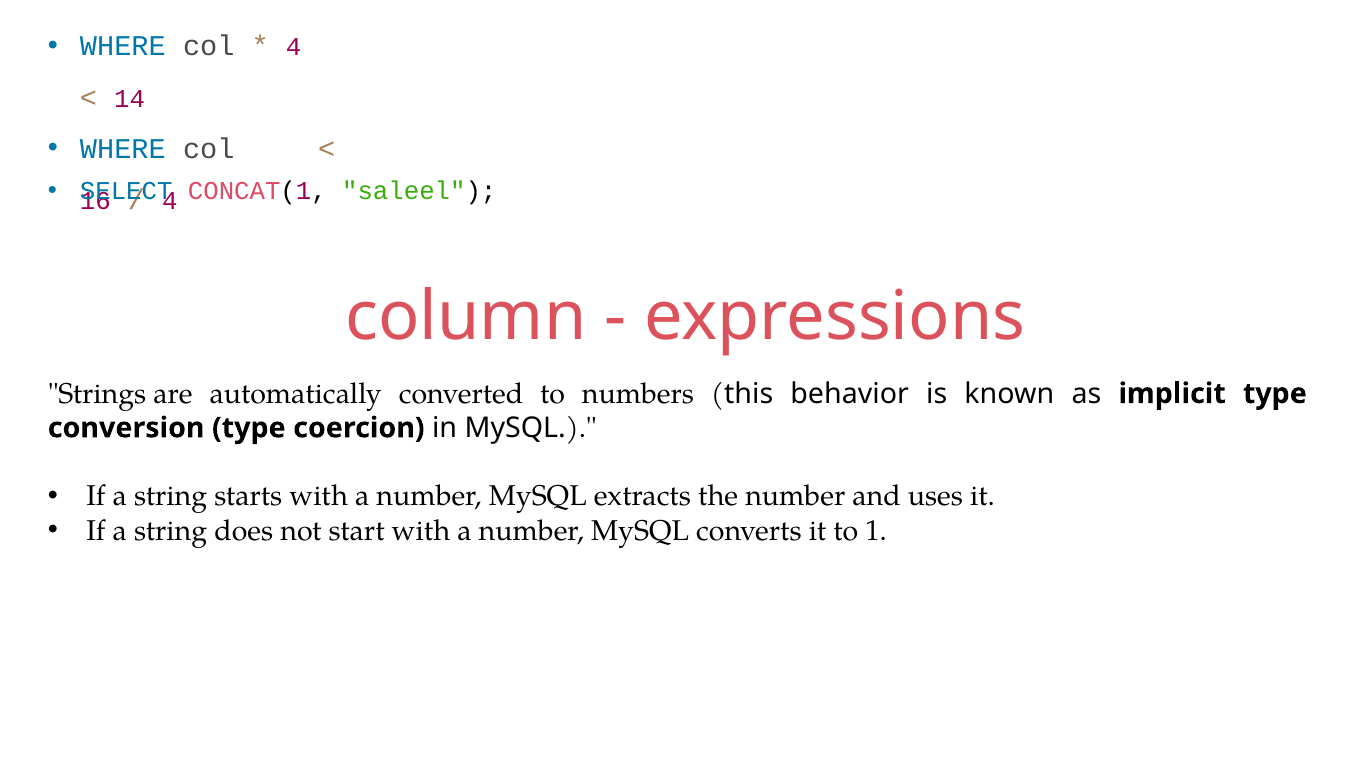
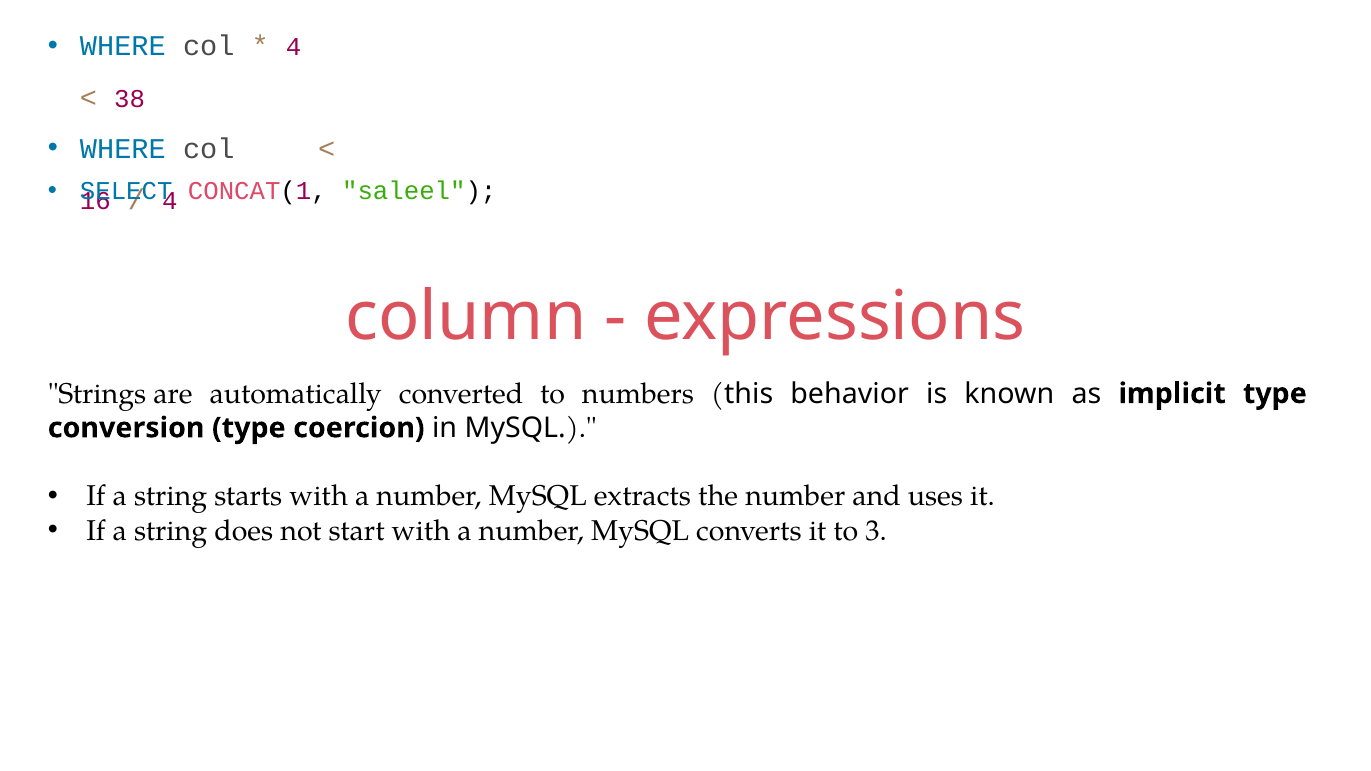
14: 14 -> 38 (130, 99)
1: 1 -> 3 (876, 531)
